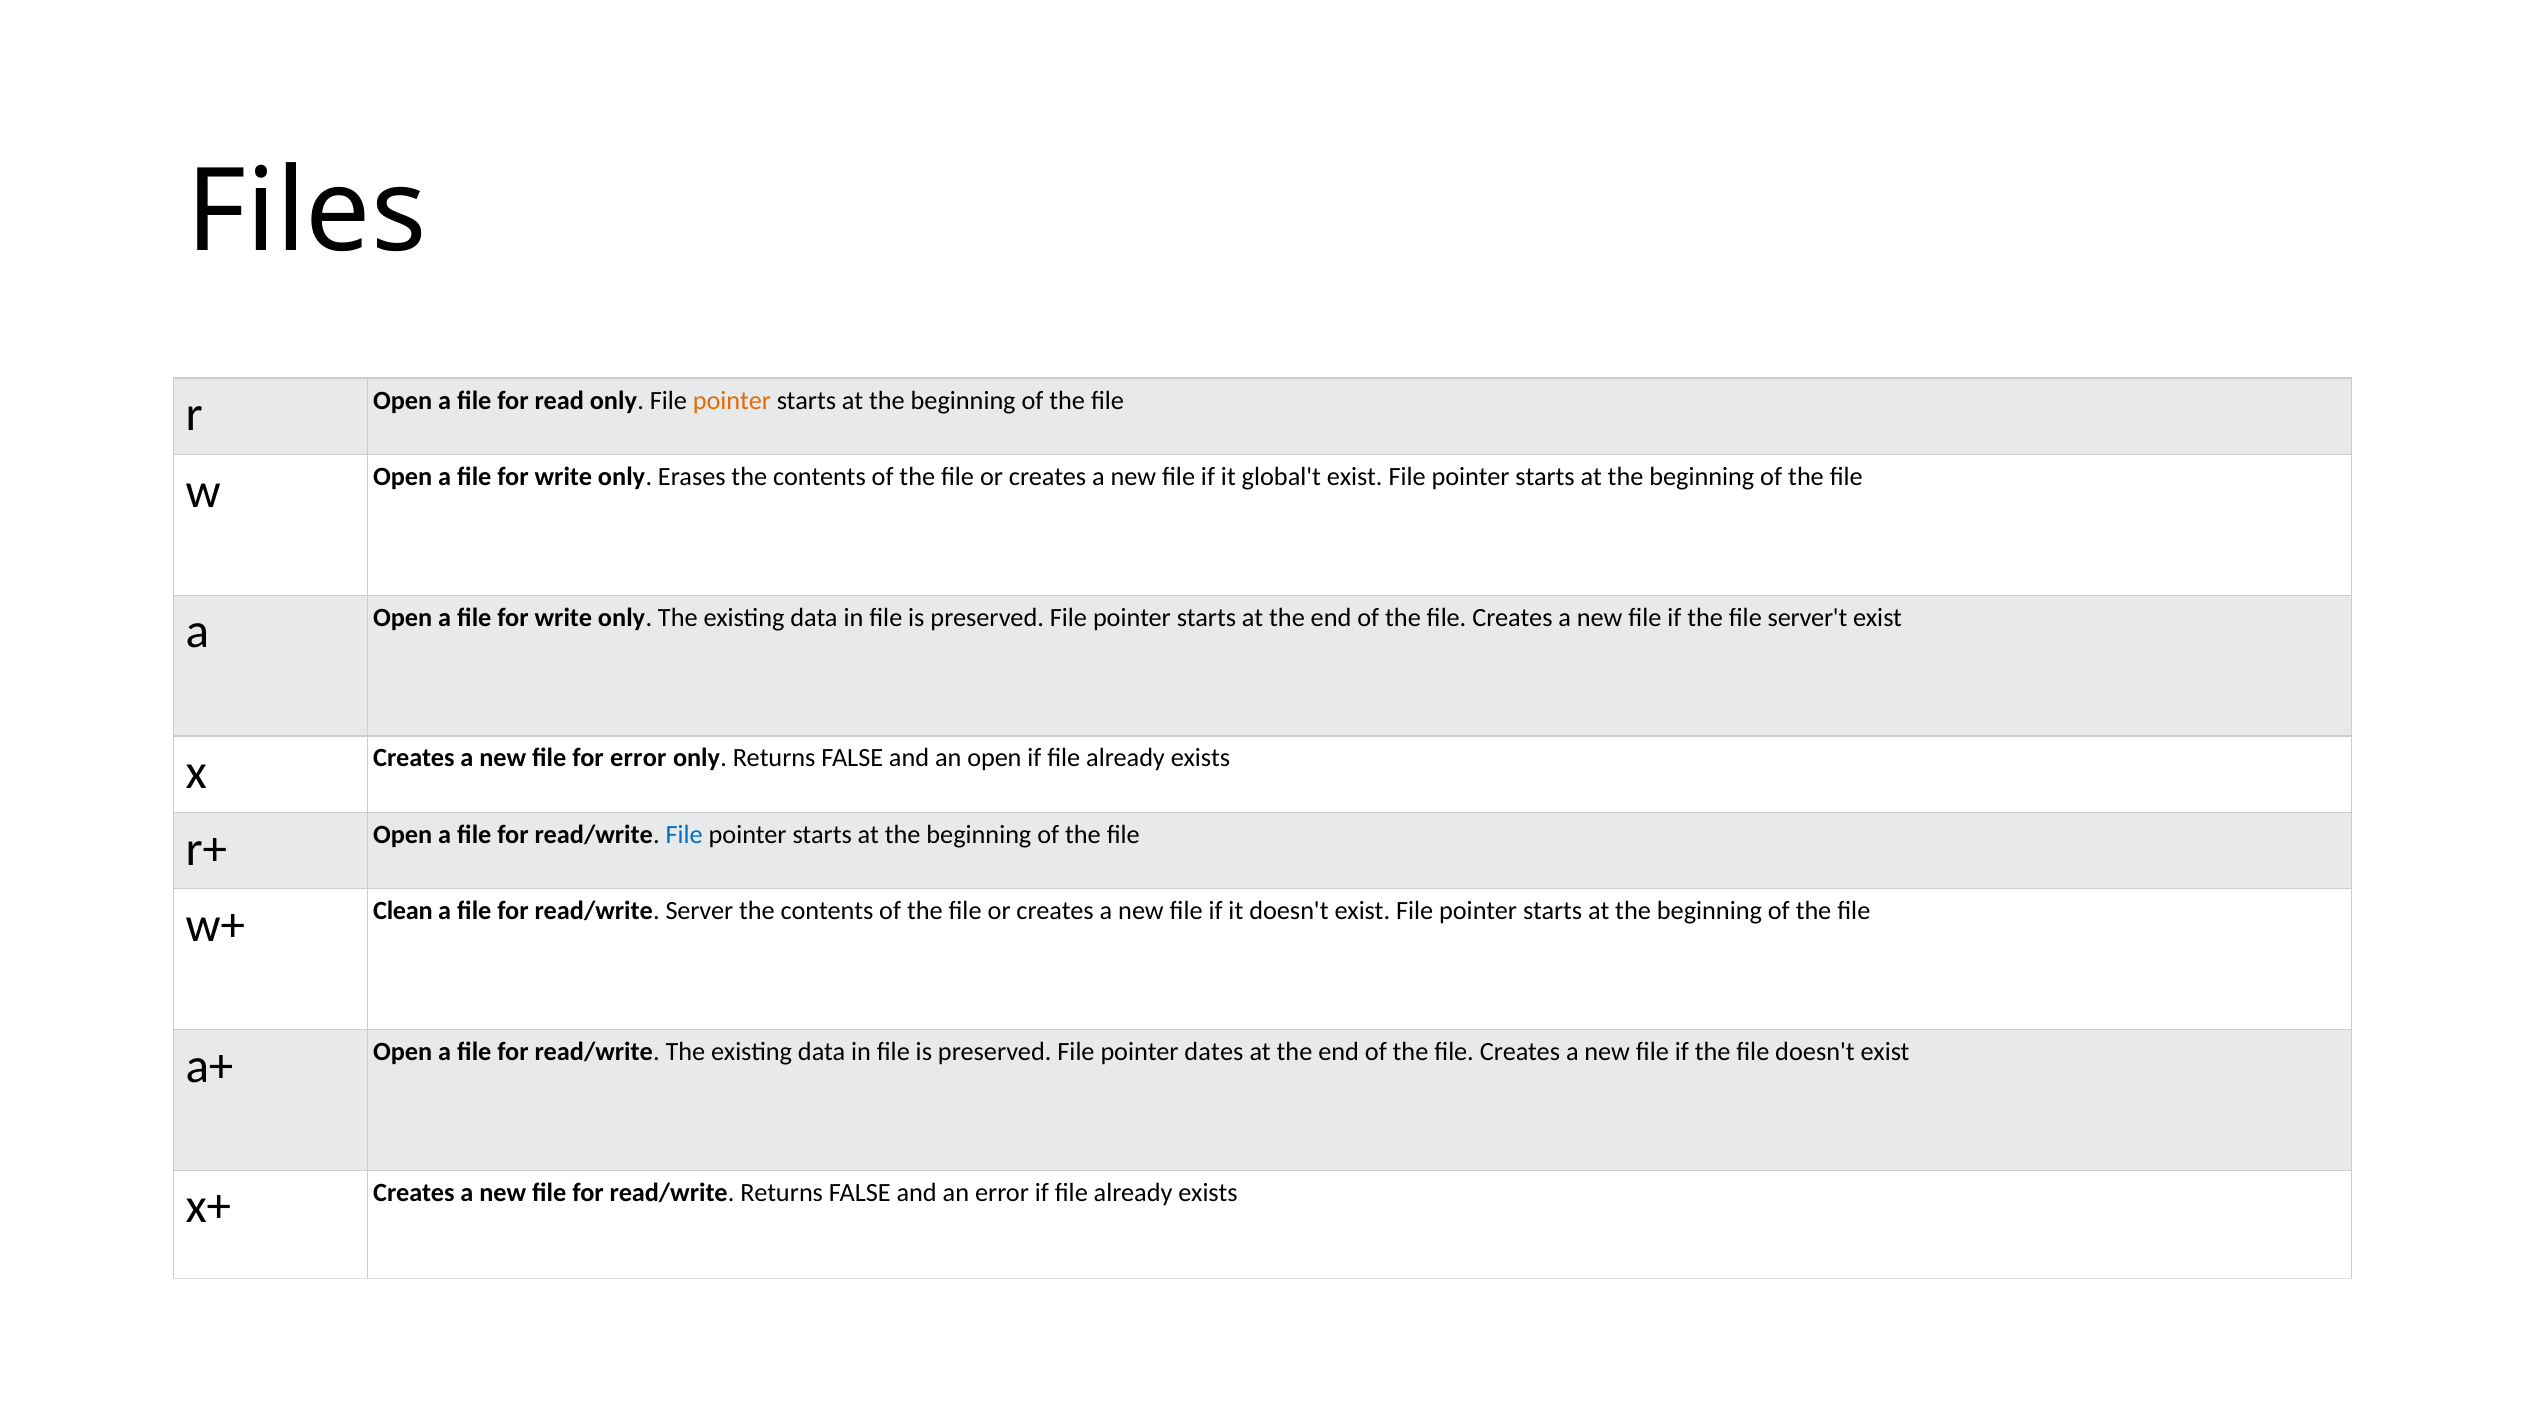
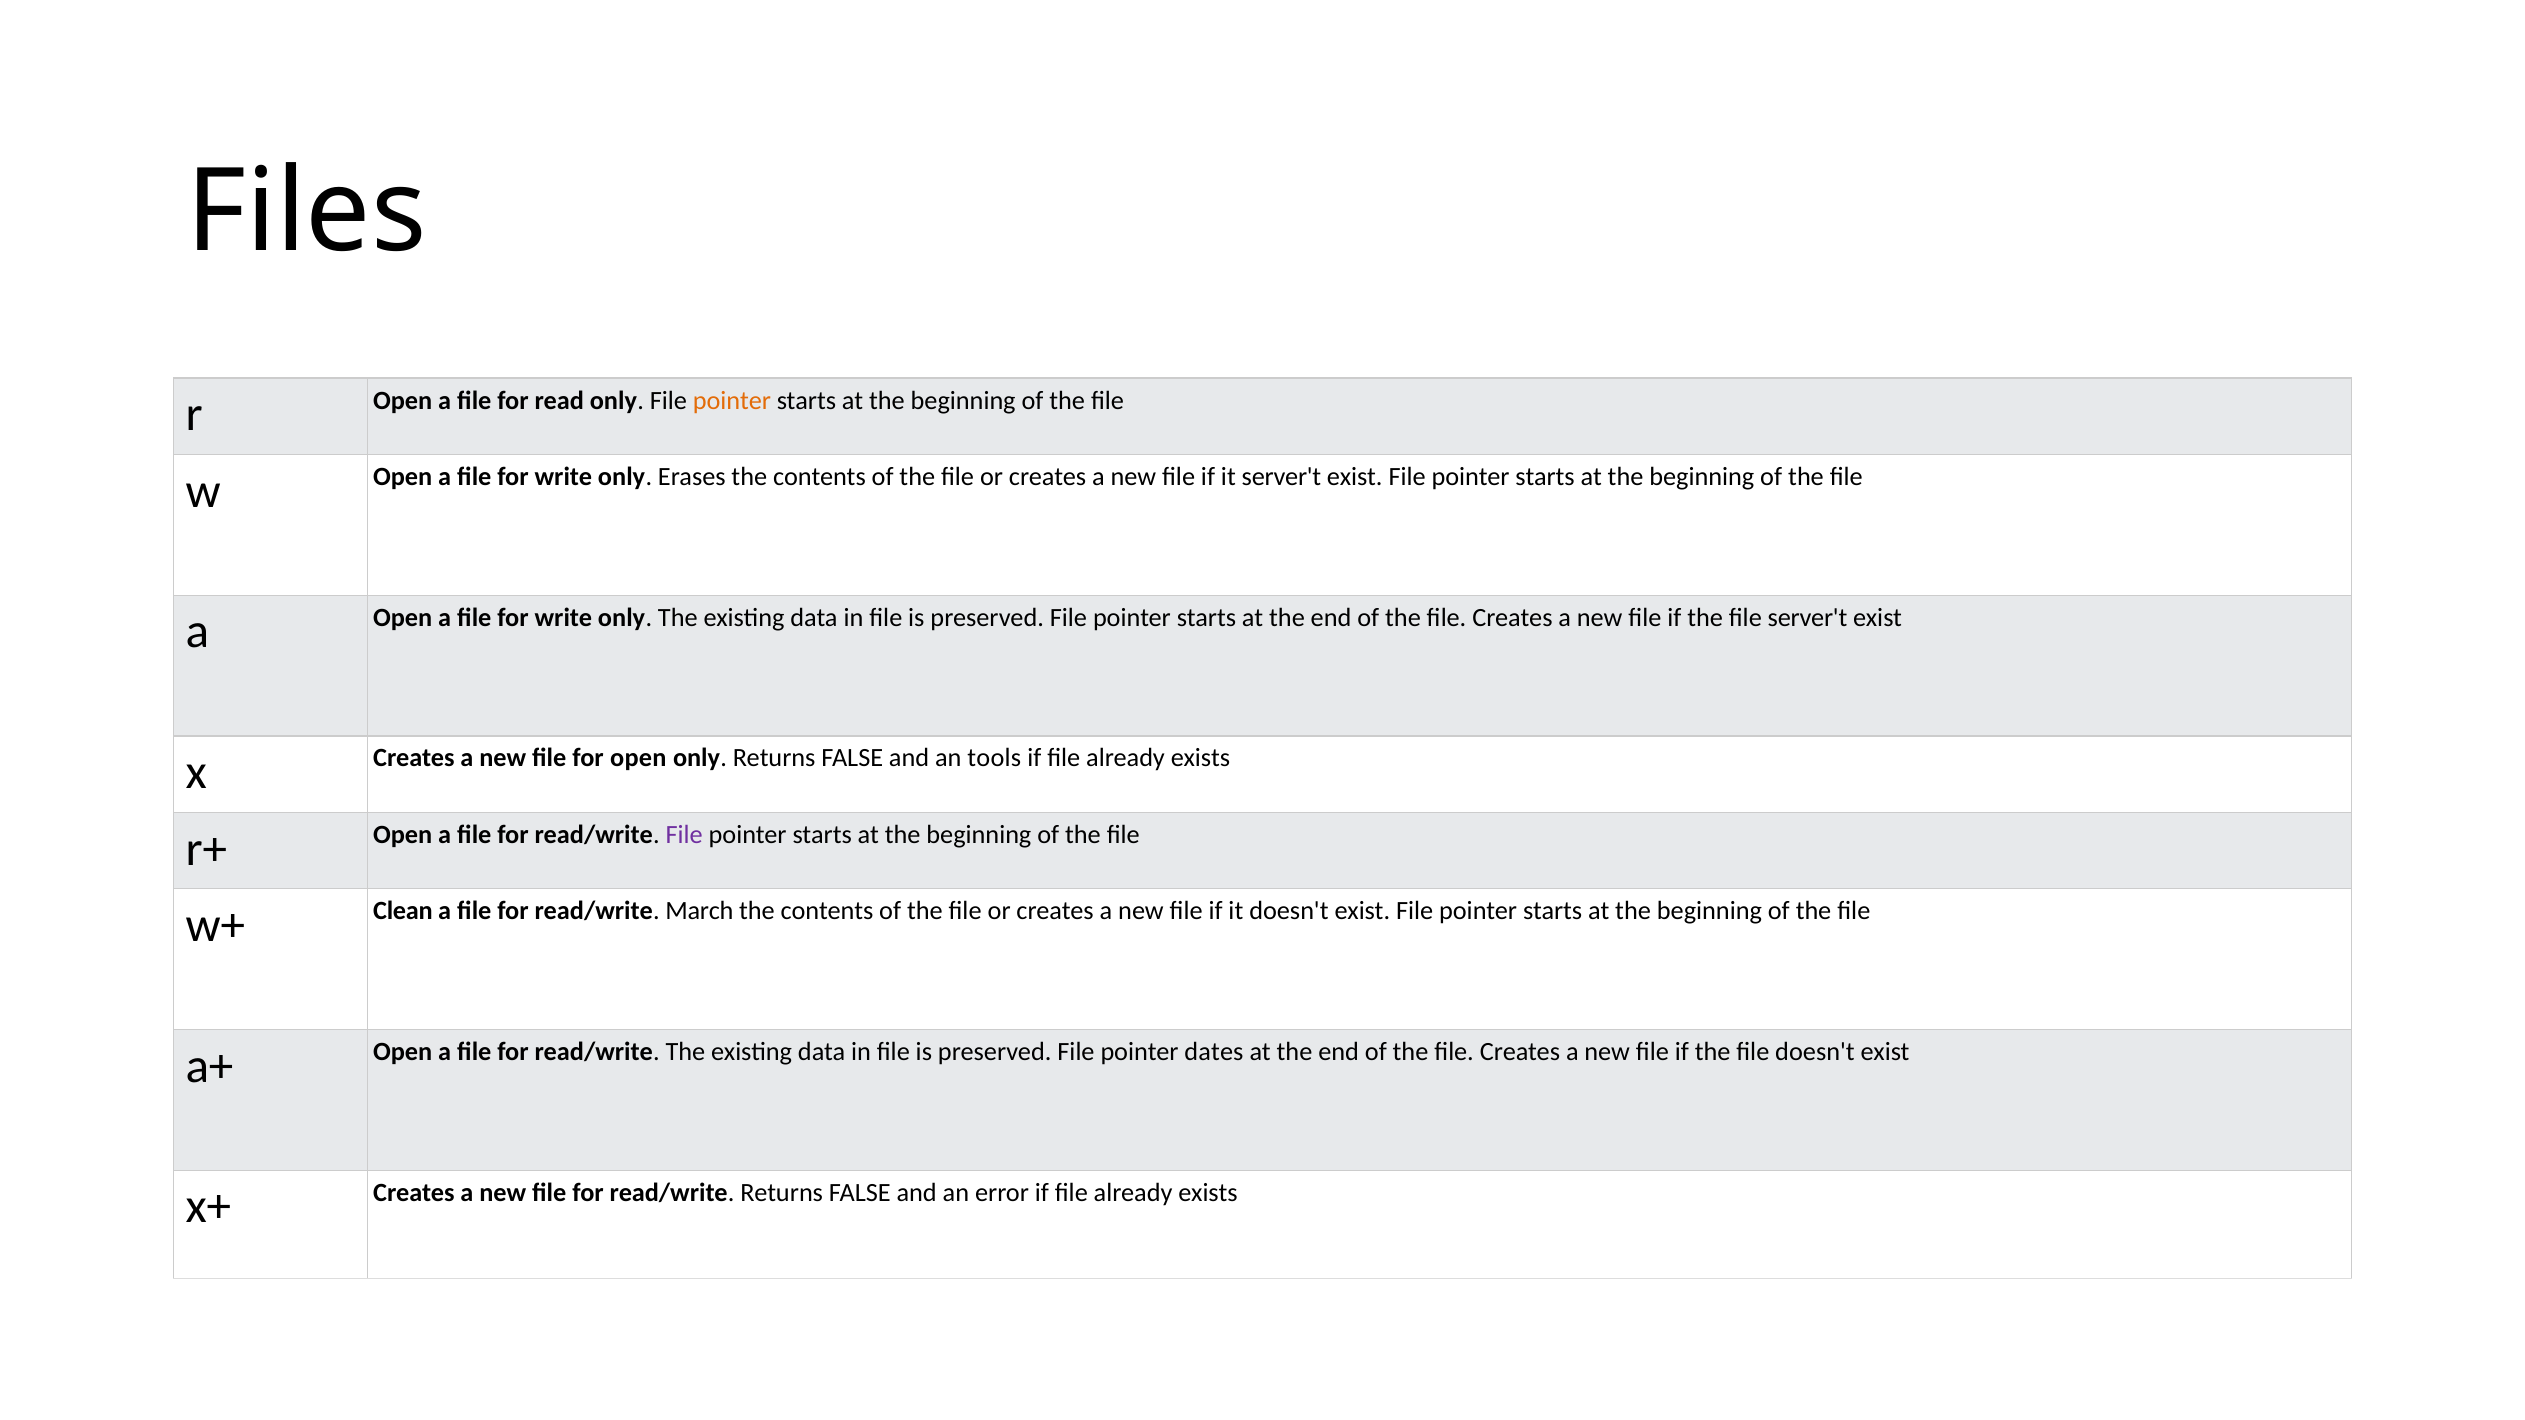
it global't: global't -> server't (1281, 477)
for error: error -> open (638, 758)
an open: open -> tools (994, 758)
File colour: blue -> purple (684, 835)
Server: Server -> March (699, 911)
